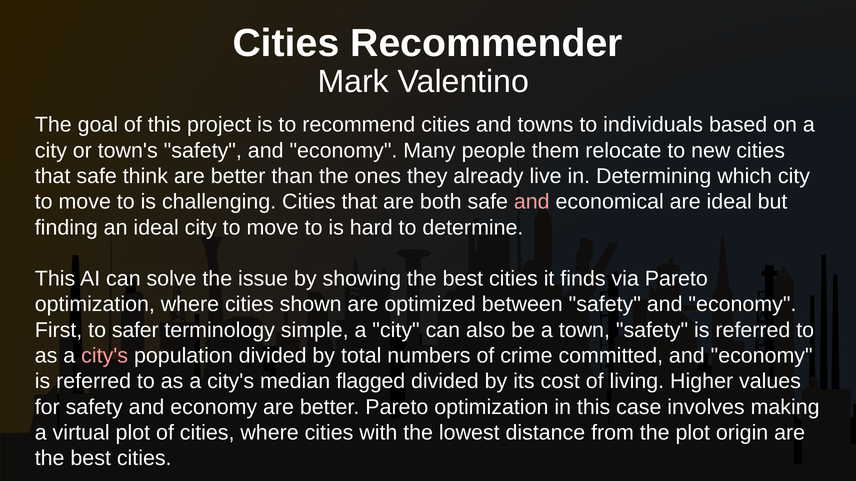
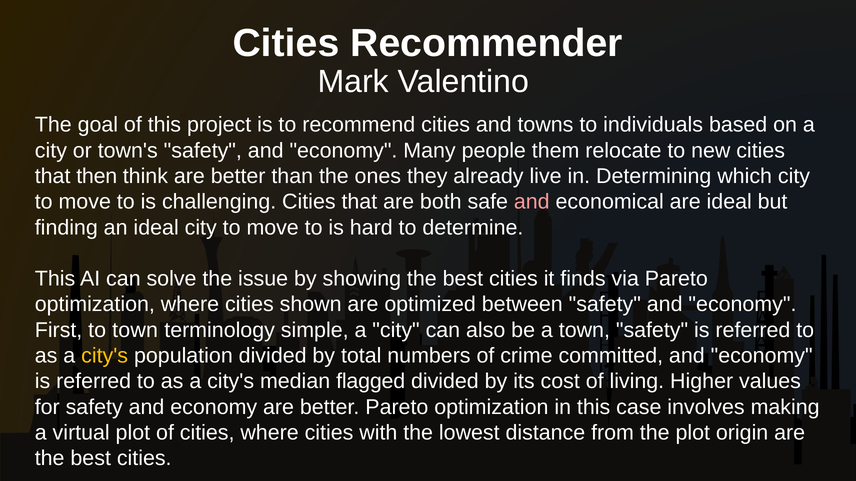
that safe: safe -> then (97, 176)
to safer: safer -> town (135, 330)
city's colour: pink -> yellow (105, 356)
